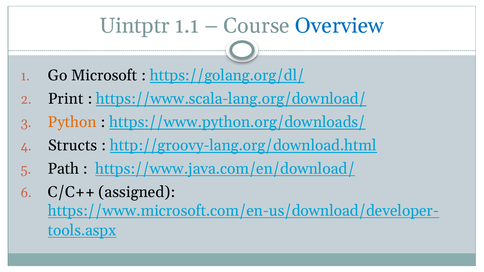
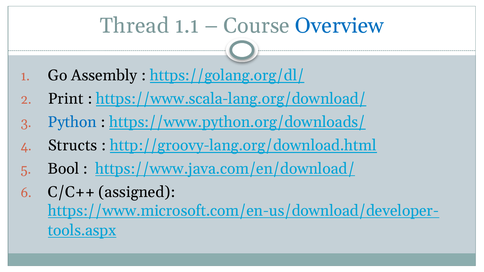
Uintptr: Uintptr -> Thread (134, 26)
Microsoft: Microsoft -> Assembly (104, 76)
Python colour: orange -> blue (72, 122)
Path: Path -> Bool (64, 169)
